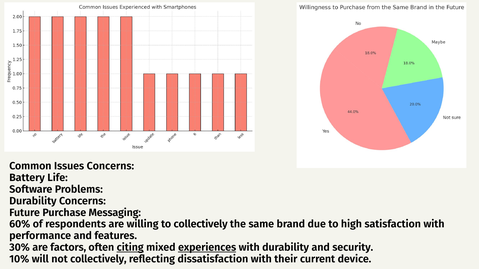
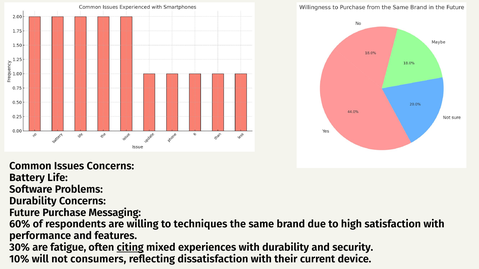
to collectively: collectively -> techniques (201, 224)
factors: factors -> fatigue (68, 248)
experiences underline: present -> none (207, 248)
not collectively: collectively -> consumers (98, 259)
